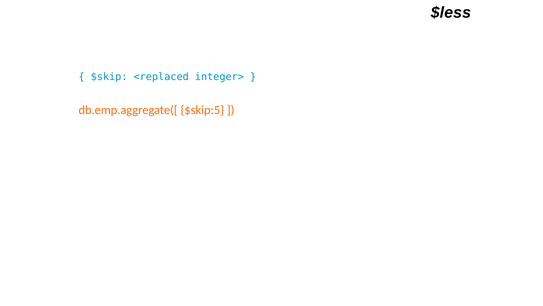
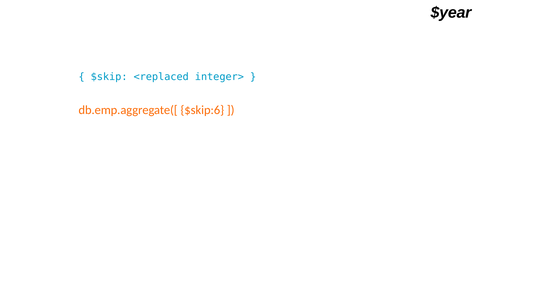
$less: $less -> $year (451, 13)
$skip:5: $skip:5 -> $skip:6 (202, 110)
